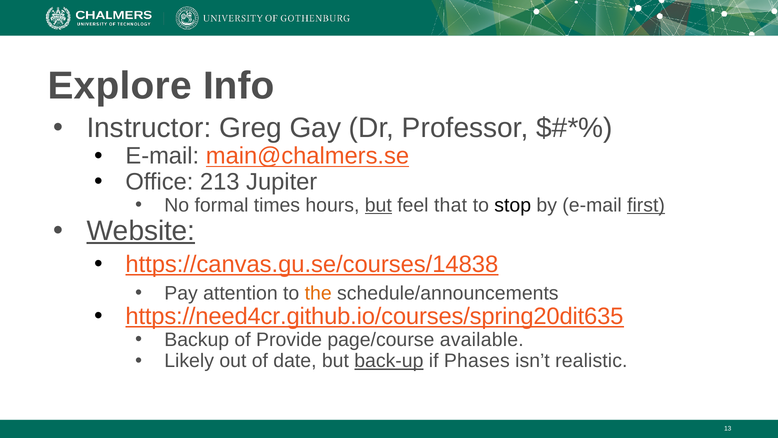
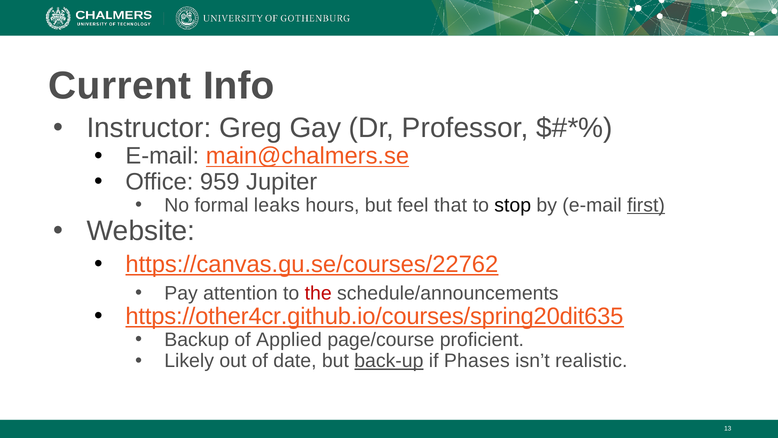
Explore: Explore -> Current (120, 86)
213: 213 -> 959 (220, 182)
times: times -> leaks (277, 205)
but underline: present -> none (378, 205)
Website underline: present -> none (141, 231)
https://canvas.gu.se/courses/14838: https://canvas.gu.se/courses/14838 -> https://canvas.gu.se/courses/22762 (312, 264)
the colour: orange -> red (318, 293)
https://need4cr.github.io/courses/spring20dit635: https://need4cr.github.io/courses/spring20dit635 -> https://other4cr.github.io/courses/spring20dit635 (374, 316)
Provide: Provide -> Applied (289, 340)
available: available -> proficient (482, 340)
